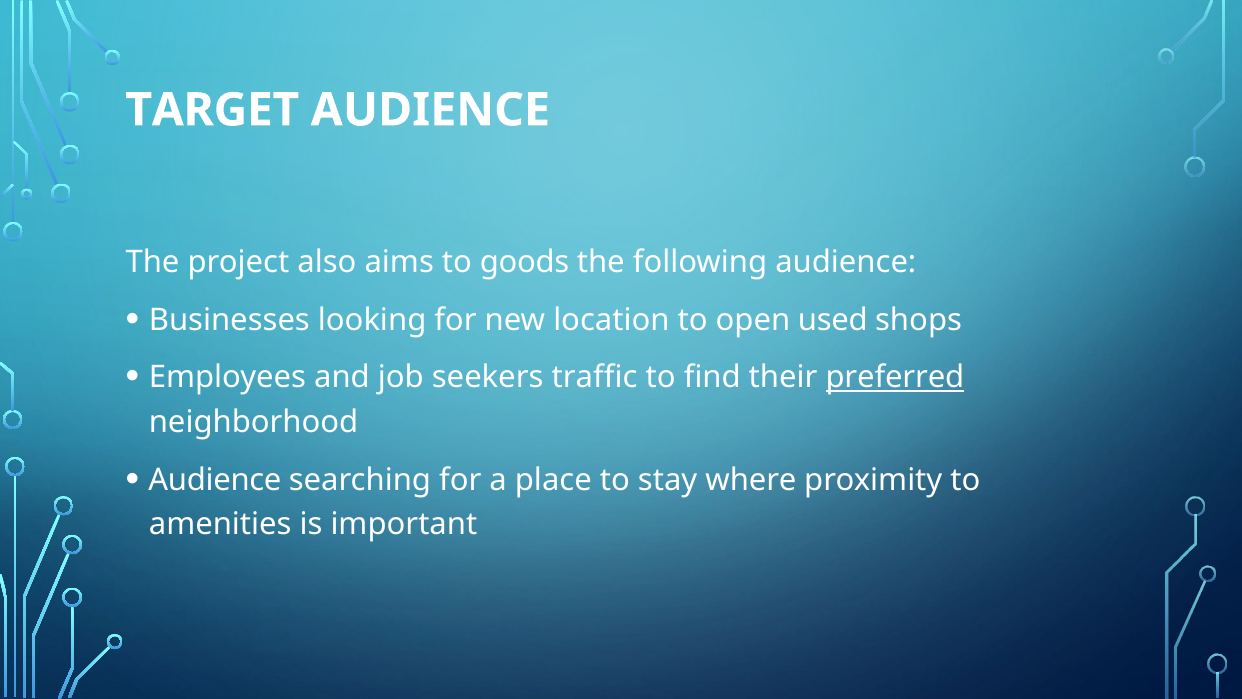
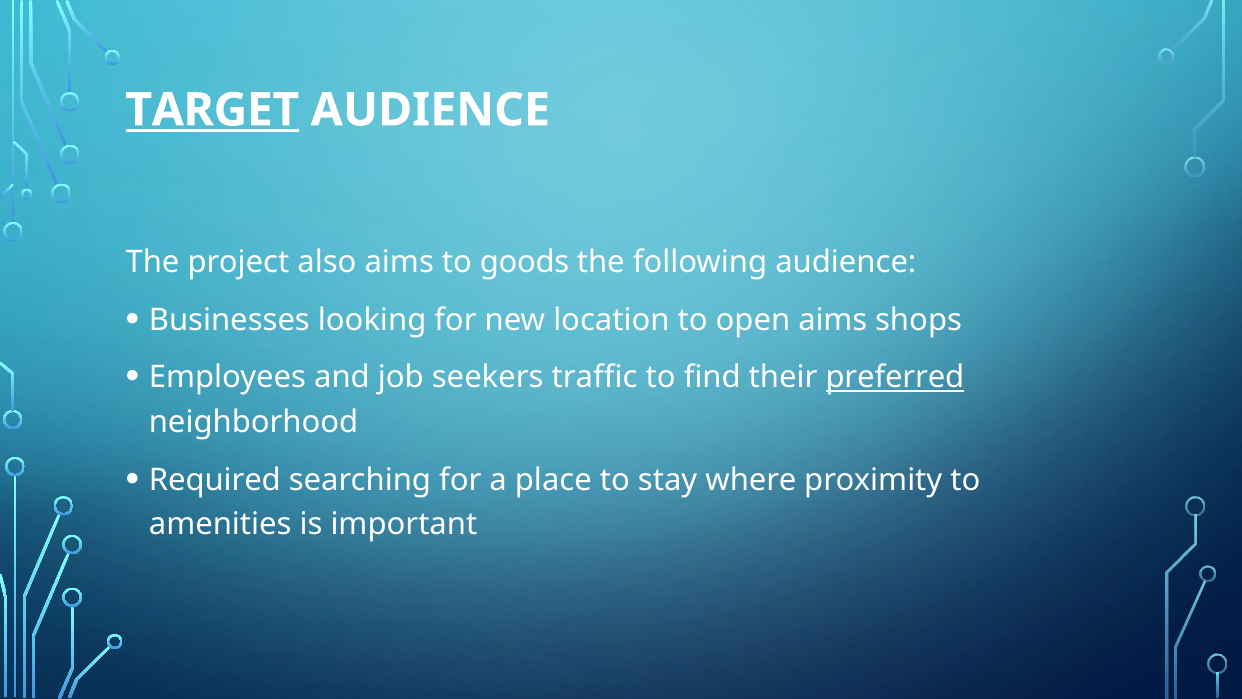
TARGET underline: none -> present (212, 110)
open used: used -> aims (833, 320)
Audience: Audience -> Required (215, 480)
